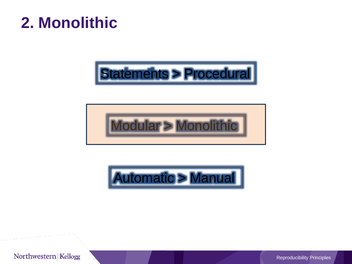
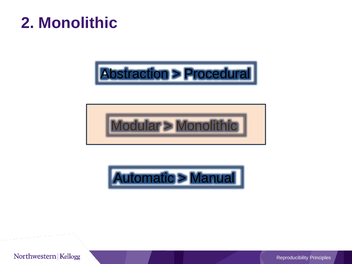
Statements: Statements -> Abstraction (134, 74)
